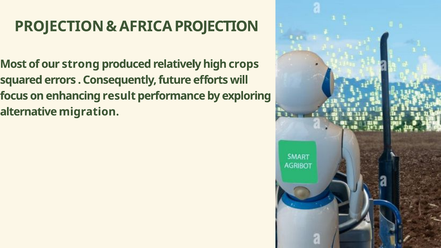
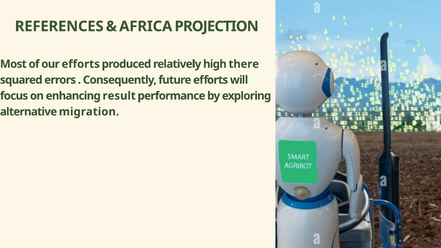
PROJECTION: PROJECTION -> REFERENCES (59, 26)
our strong: strong -> efforts (81, 64)
crops: crops -> there (244, 64)
